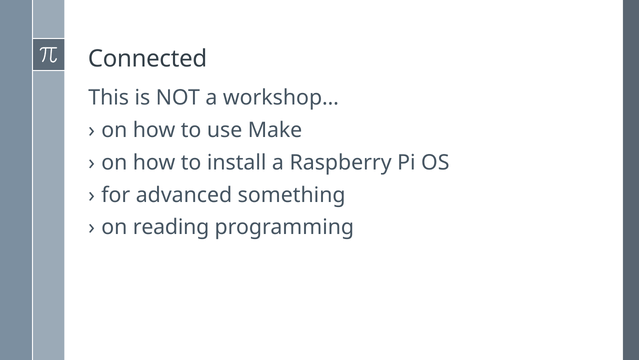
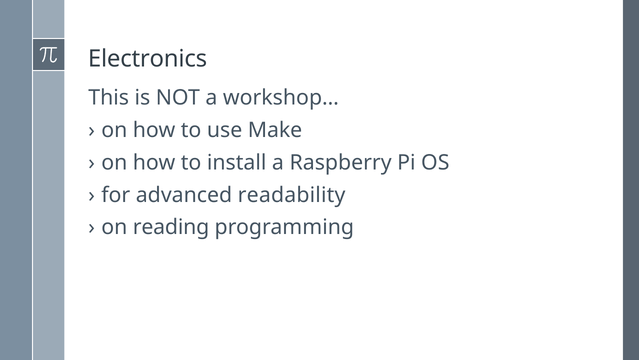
Connected: Connected -> Electronics (148, 59)
something: something -> readability (292, 195)
